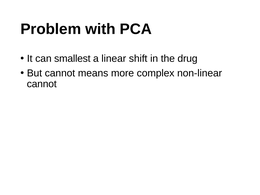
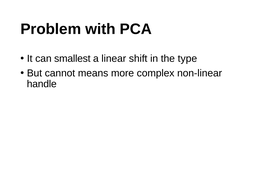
drug: drug -> type (187, 59)
cannot: cannot -> handle (42, 84)
